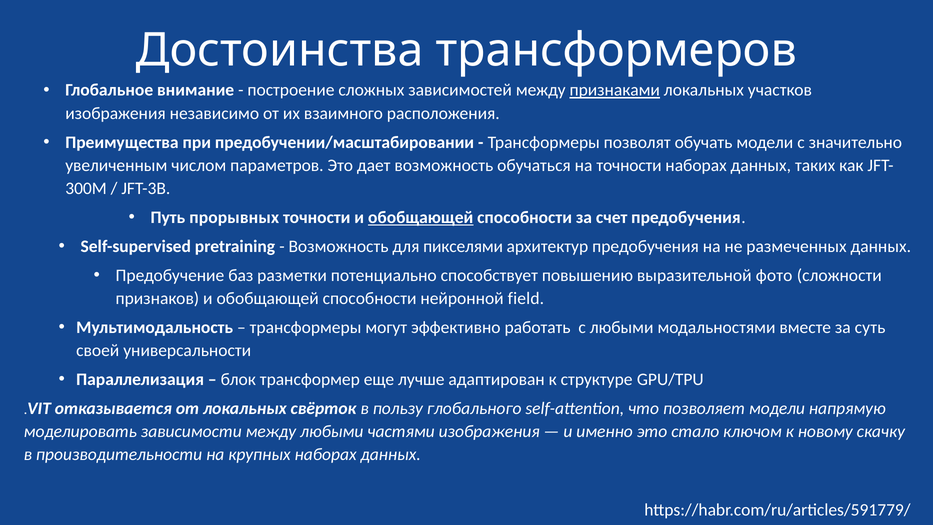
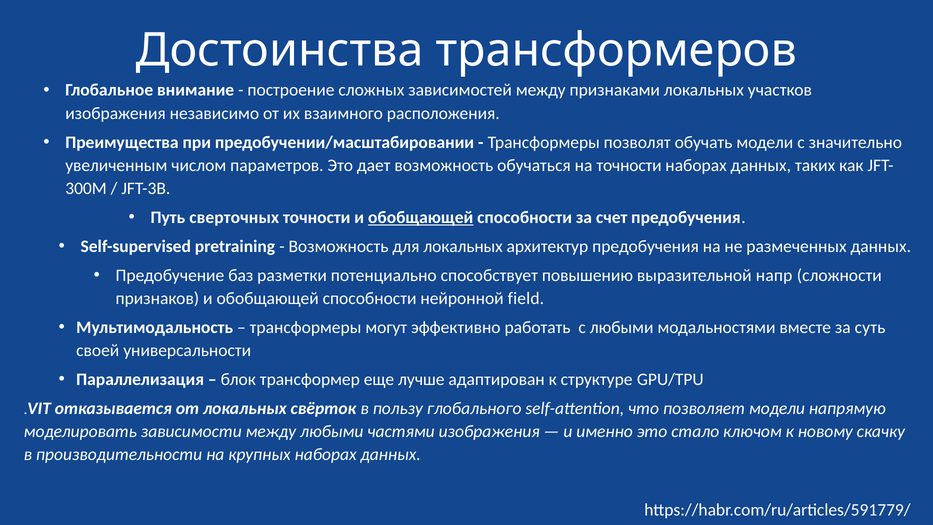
признаками underline: present -> none (615, 90)
прорывных: прорывных -> сверточных (234, 217)
для пикселями: пикселями -> локальных (463, 246)
фото: фото -> напр (774, 275)
